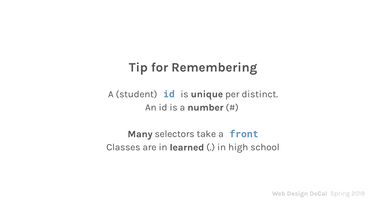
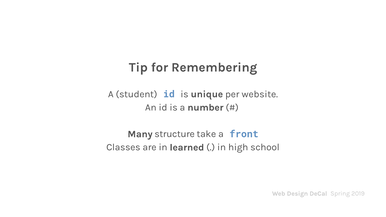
distinct: distinct -> website (260, 94)
selectors: selectors -> structure (175, 134)
